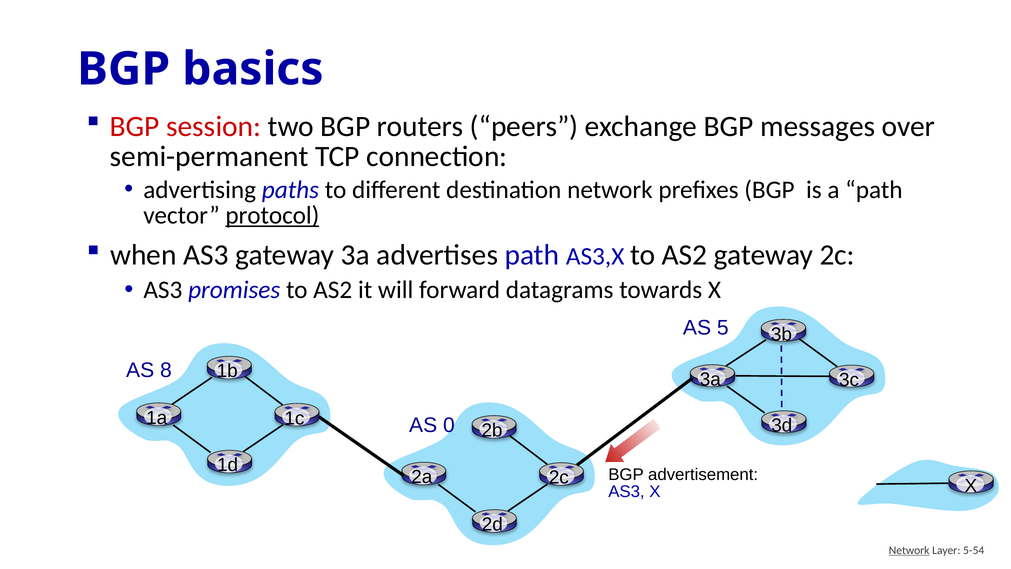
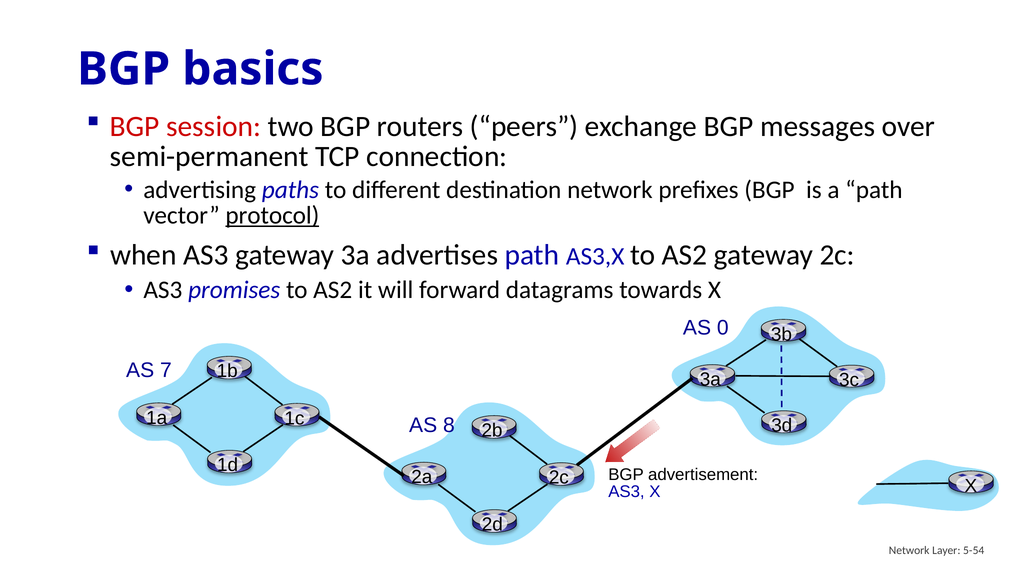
5: 5 -> 0 (723, 328)
8: 8 -> 7 (166, 370)
0: 0 -> 8 (449, 425)
Network underline: present -> none (909, 550)
